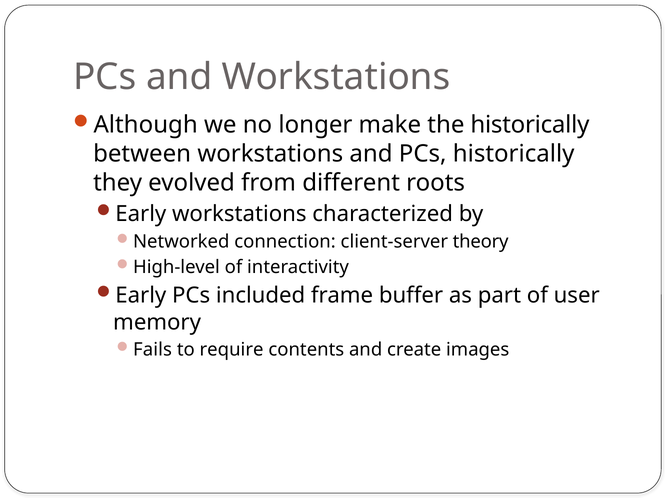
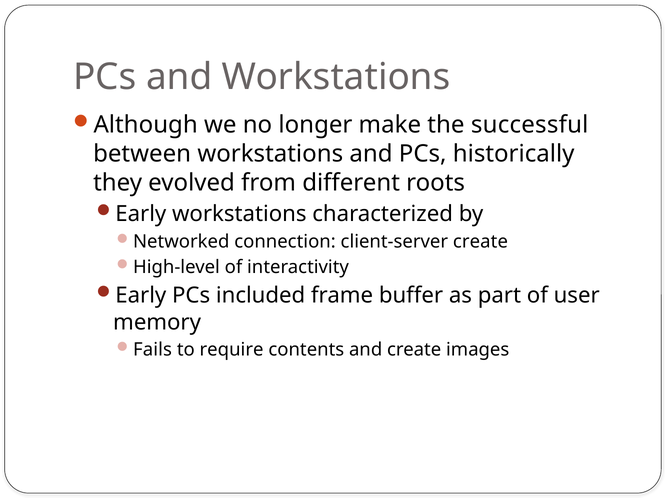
the historically: historically -> successful (530, 125)
client-server theory: theory -> create (480, 241)
